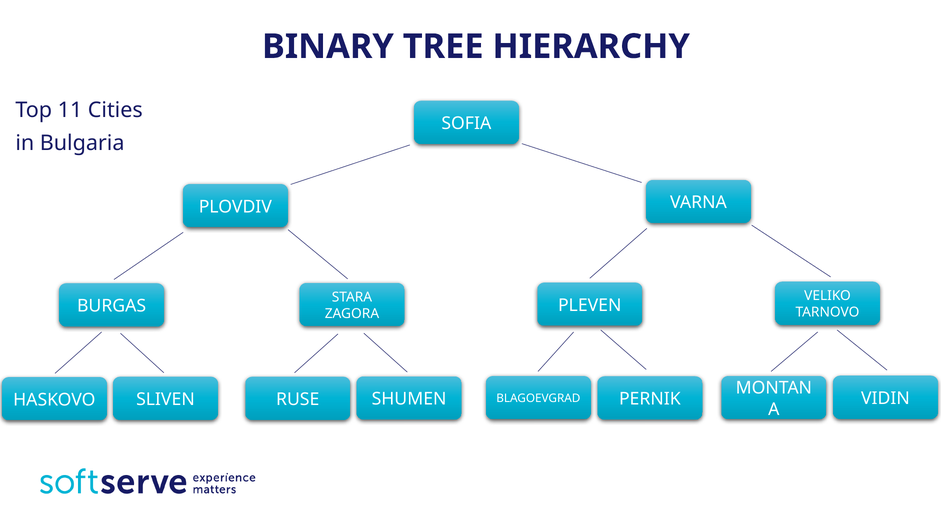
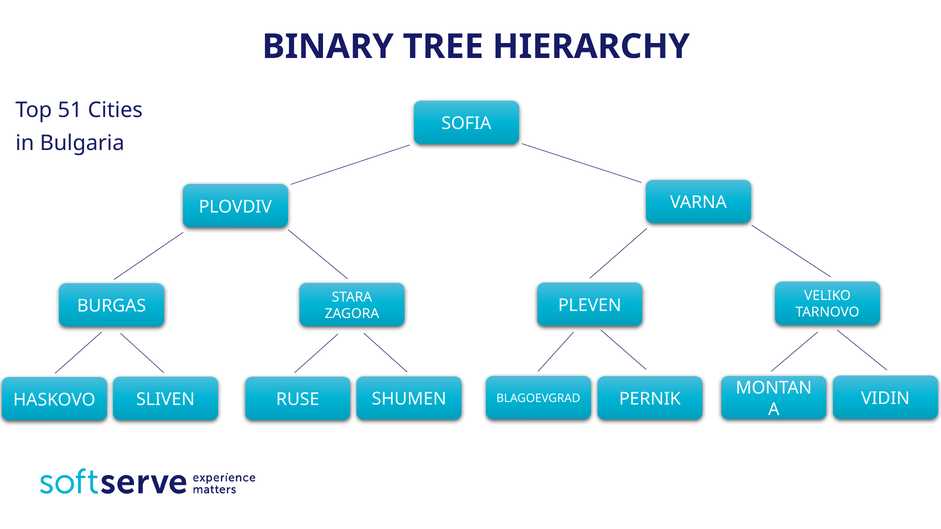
11: 11 -> 51 (70, 110)
